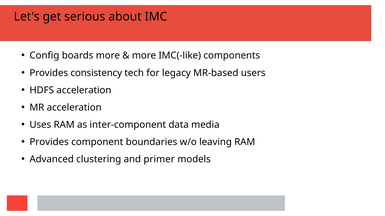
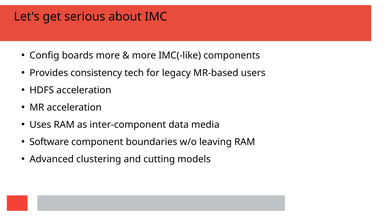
Provides: Provides -> Software (49, 142)
primer: primer -> cutting (159, 160)
